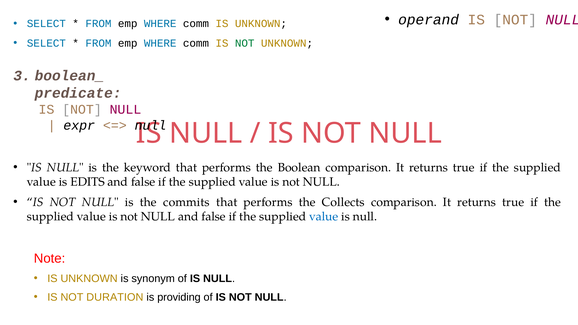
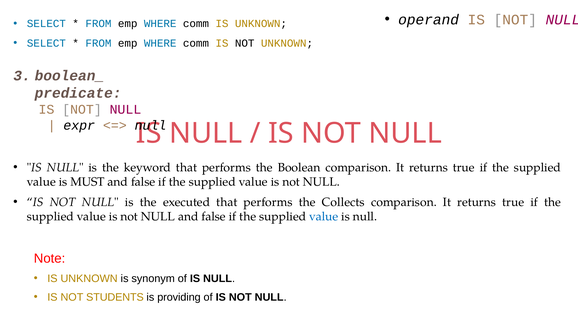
NOT colour: green -> black (245, 43)
EDITS: EDITS -> MUST (88, 182)
commits: commits -> executed (187, 202)
DURATION: DURATION -> STUDENTS (115, 297)
